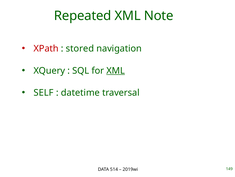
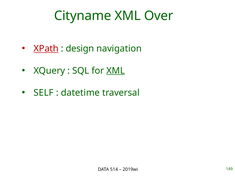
Repeated: Repeated -> Cityname (83, 16)
Note: Note -> Over (159, 16)
XPath underline: none -> present (46, 48)
stored: stored -> design (80, 48)
